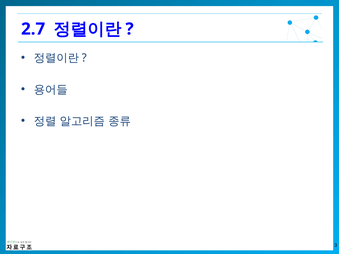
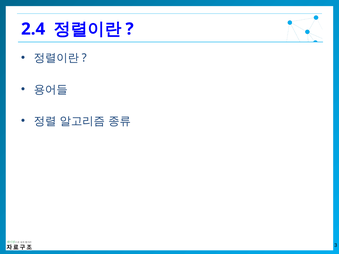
2.7: 2.7 -> 2.4 (33, 29)
